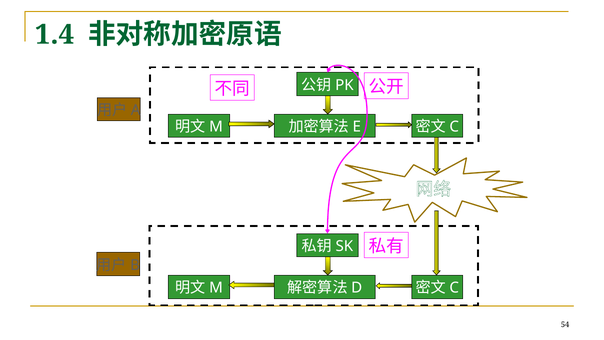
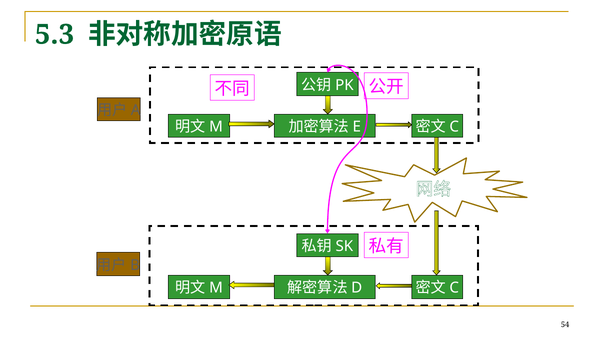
1.4: 1.4 -> 5.3 (54, 35)
